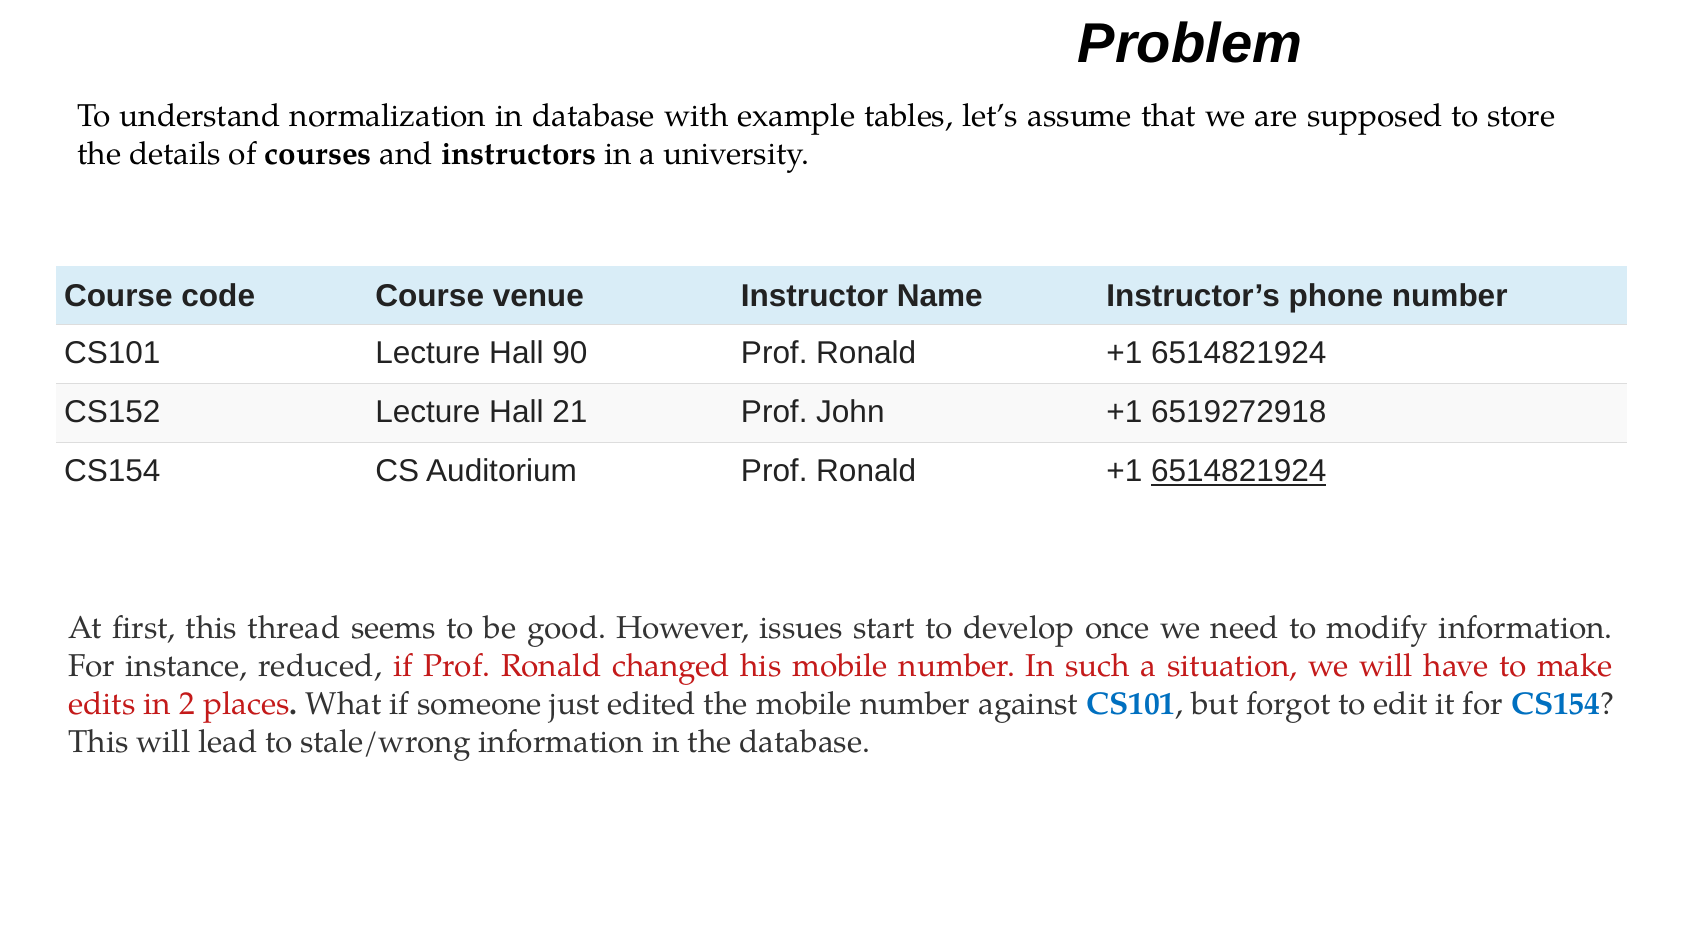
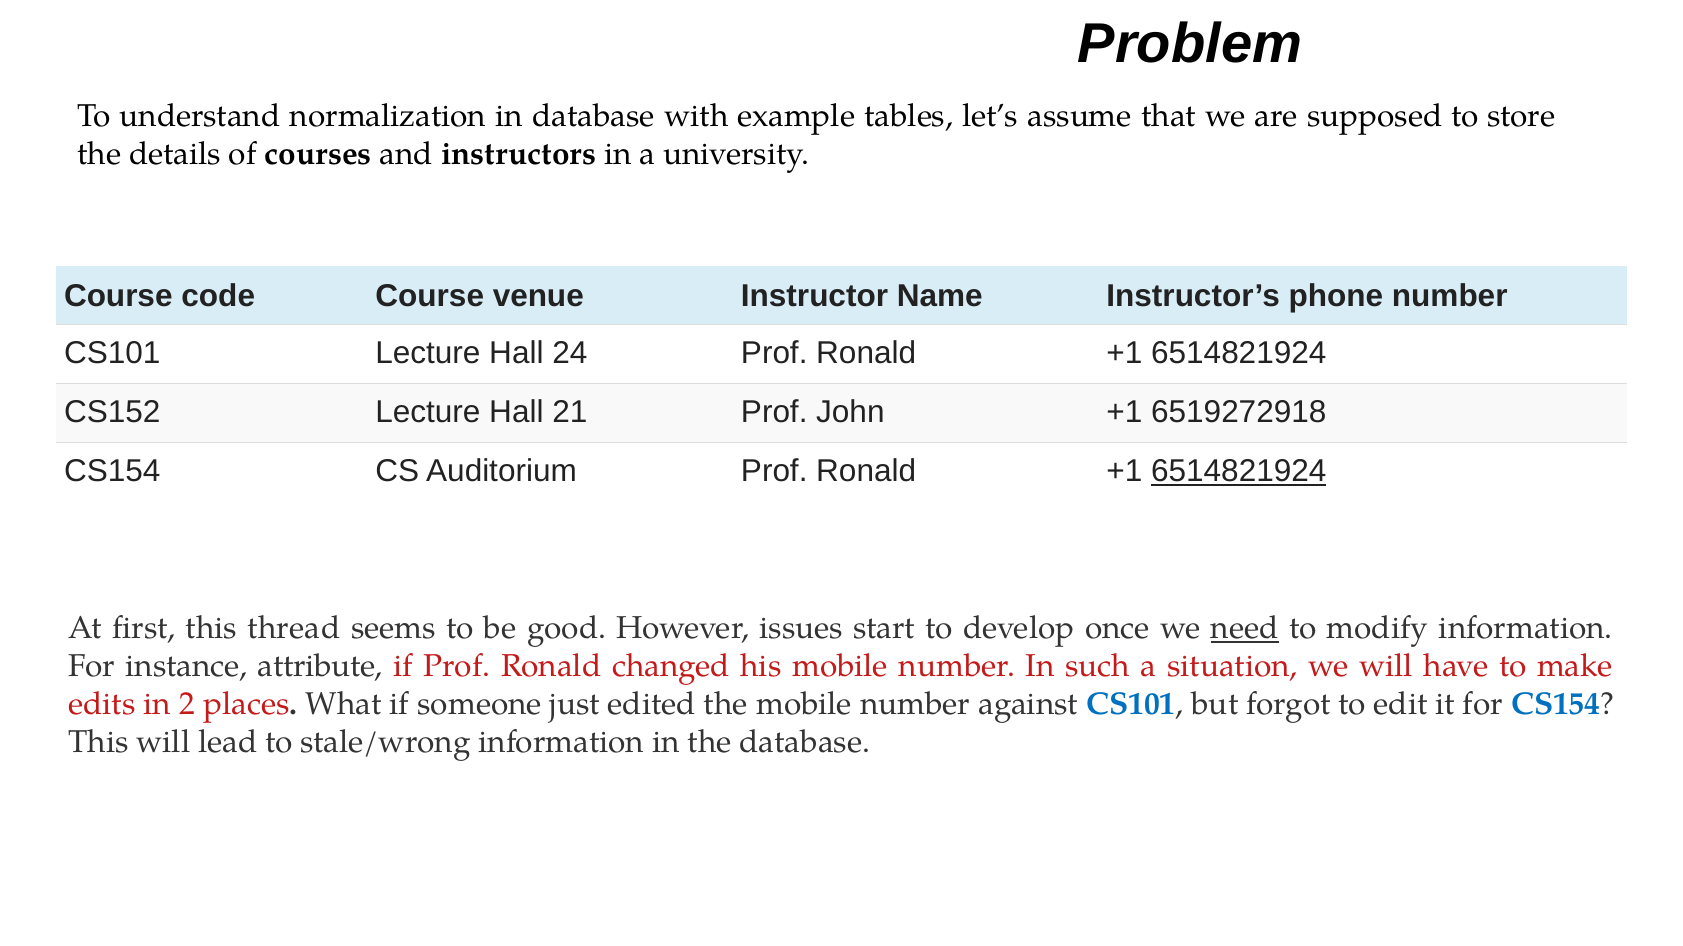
90: 90 -> 24 (570, 354)
need underline: none -> present (1245, 629)
reduced: reduced -> attribute (320, 667)
